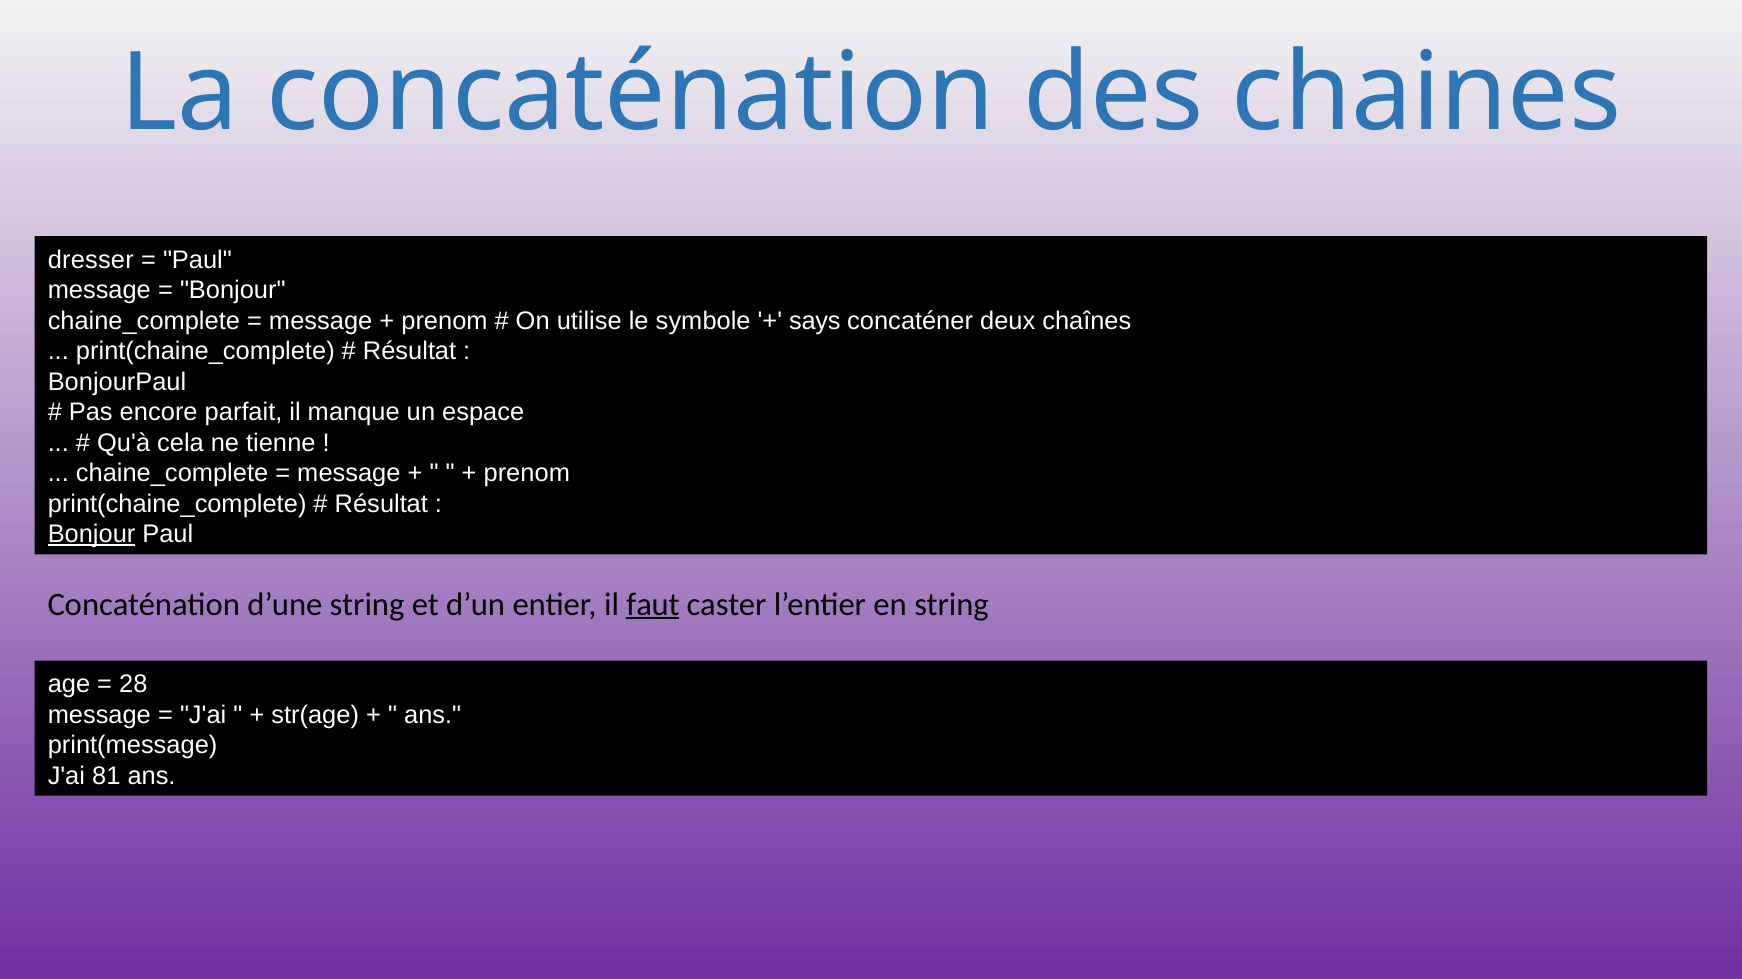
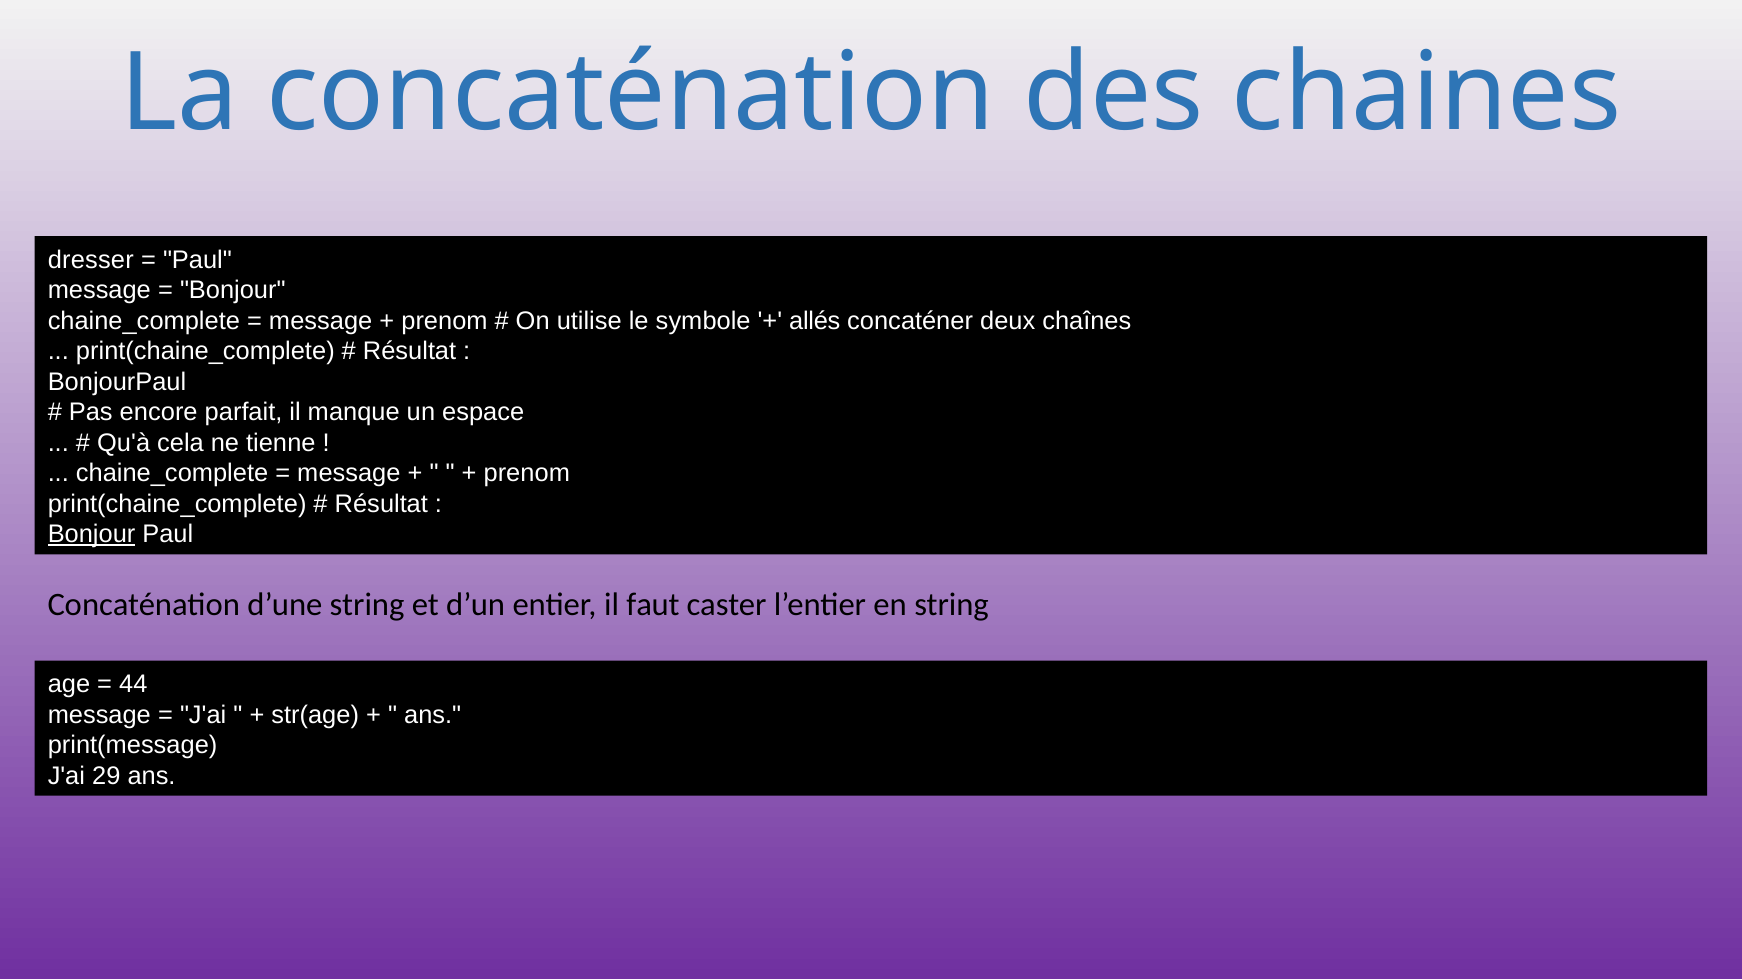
says: says -> allés (815, 321)
faut underline: present -> none (653, 604)
28: 28 -> 44 (133, 684)
81: 81 -> 29 (106, 776)
